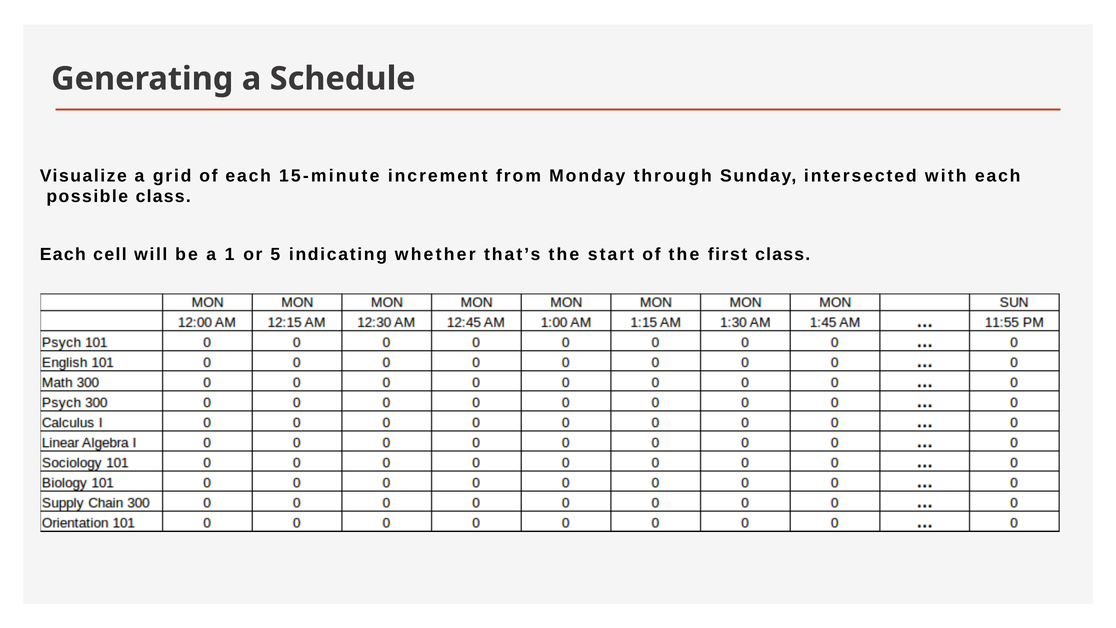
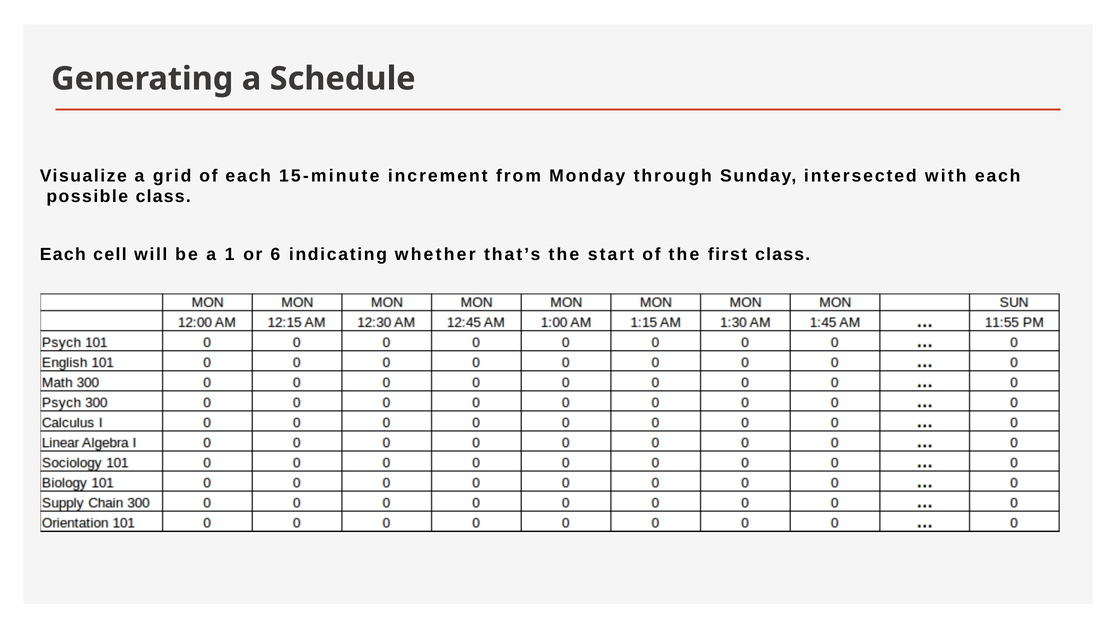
5: 5 -> 6 (275, 254)
